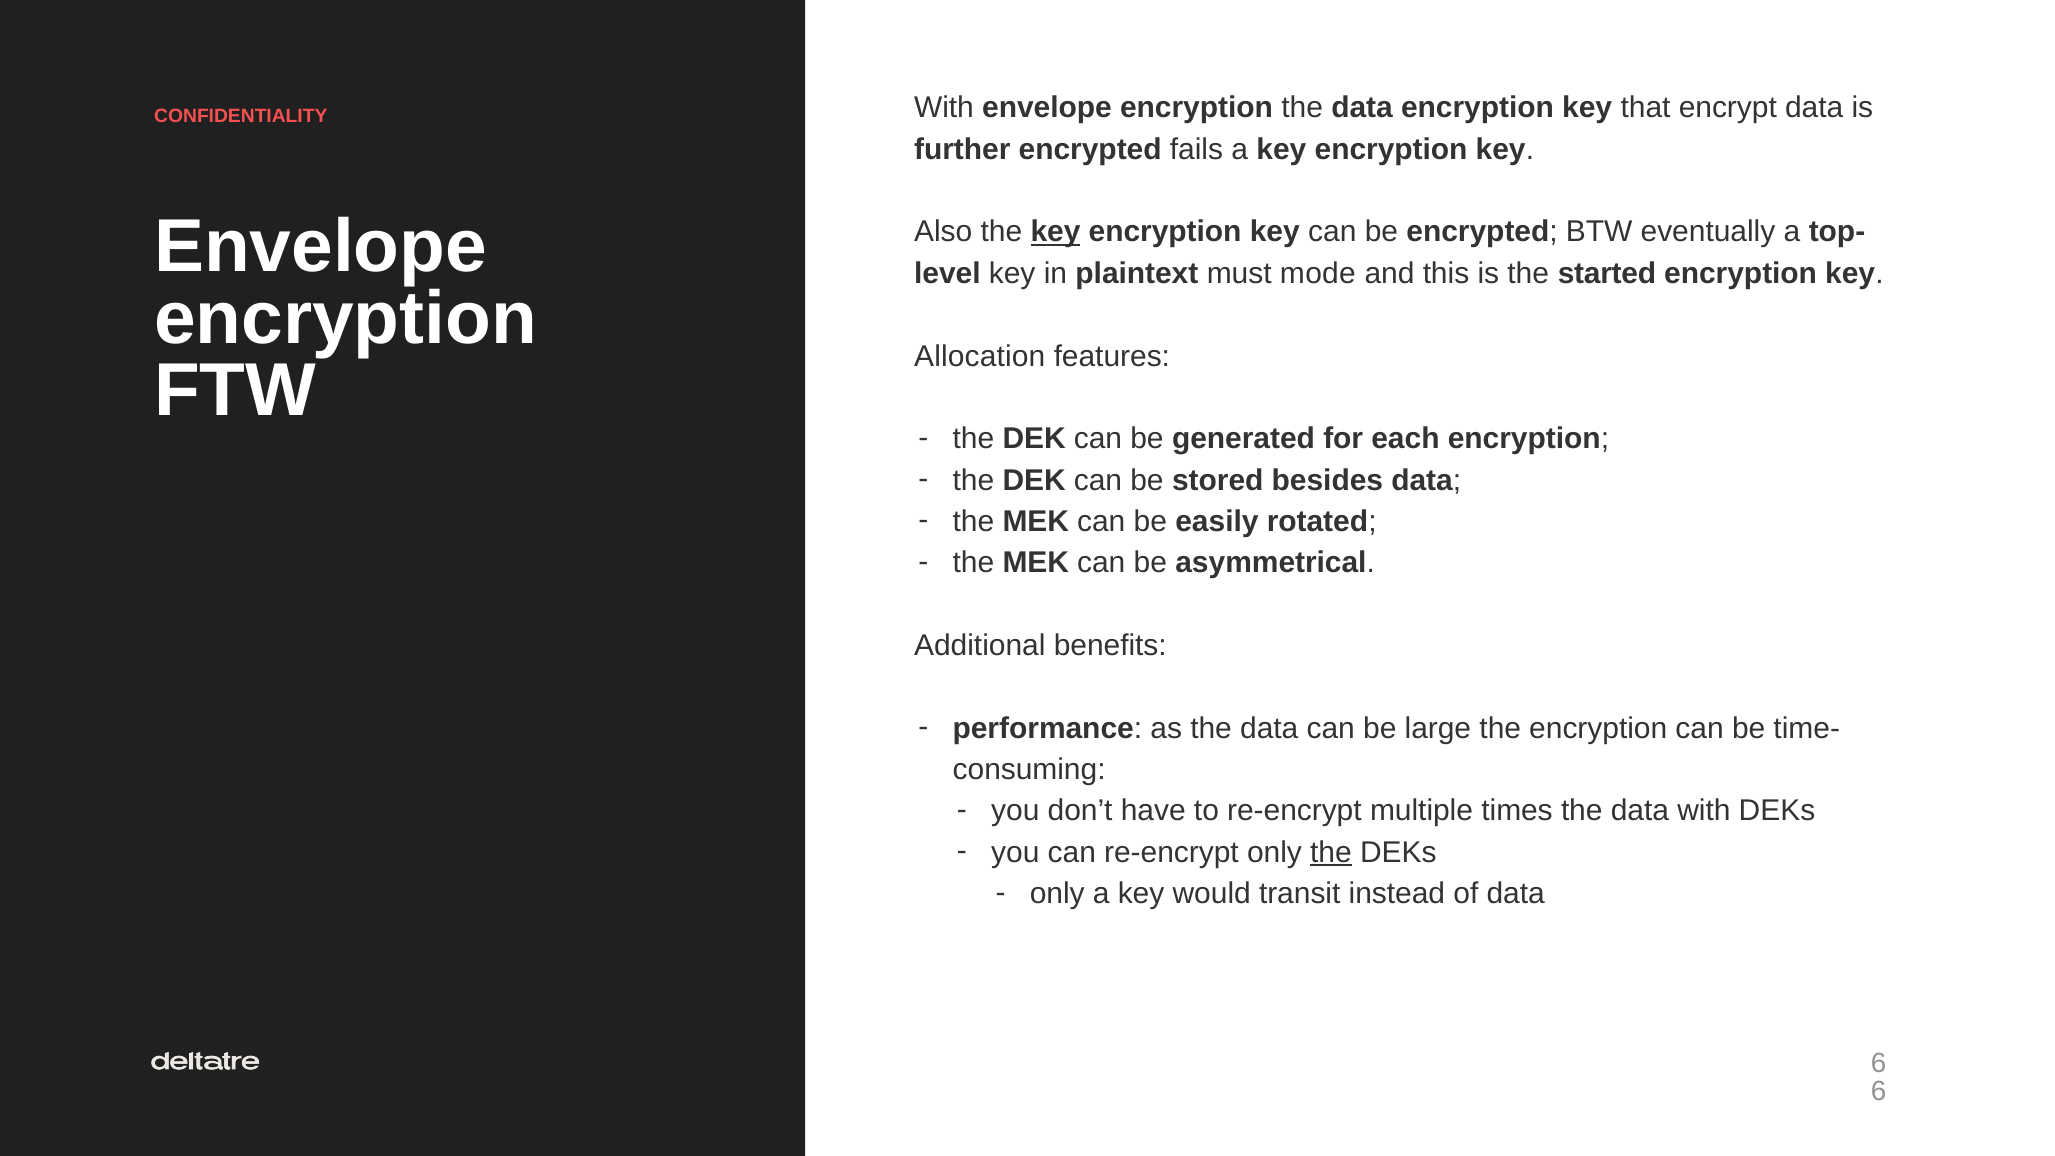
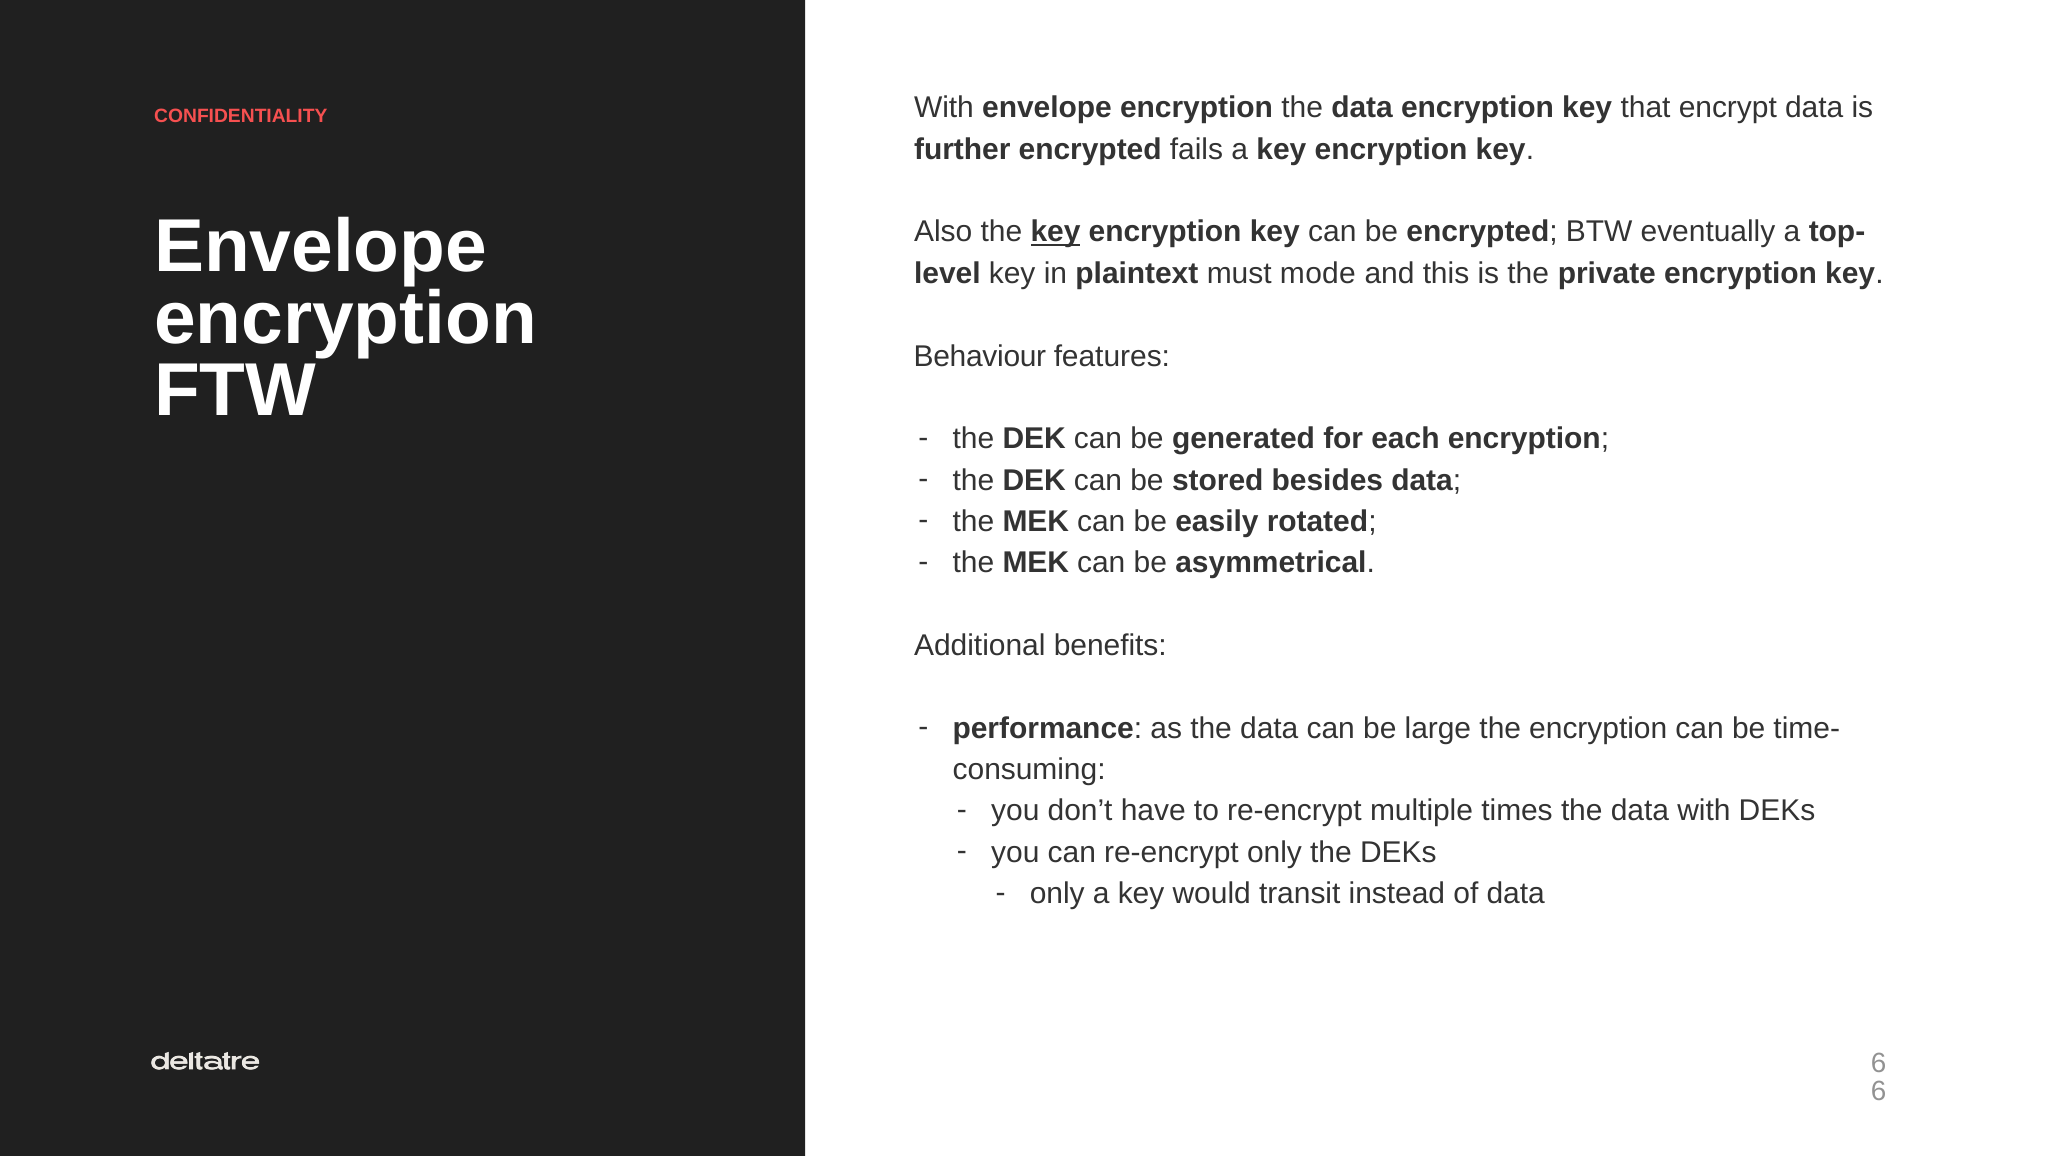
started: started -> private (1607, 273)
Allocation: Allocation -> Behaviour (980, 356)
the underline: present -> none (1331, 852)
